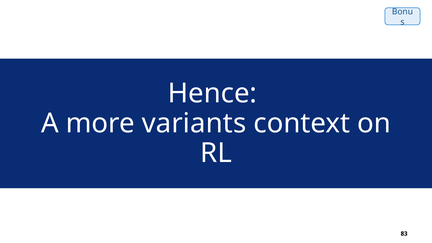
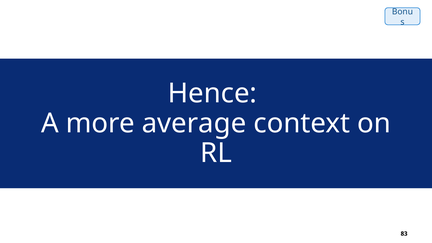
variants: variants -> average (194, 123)
